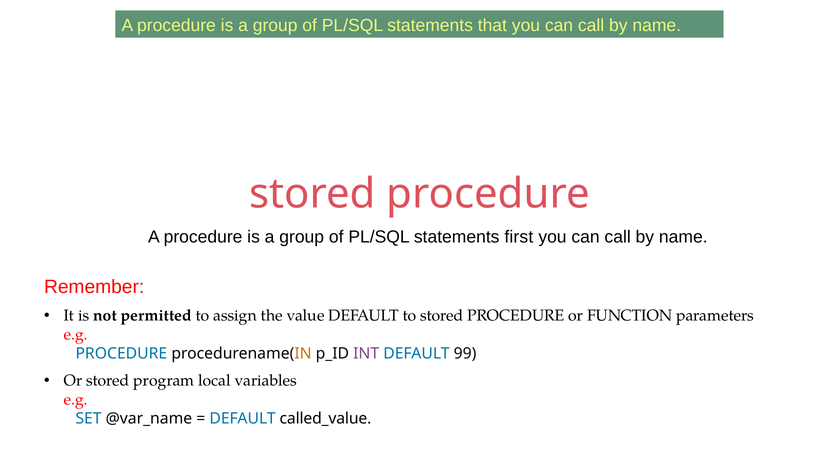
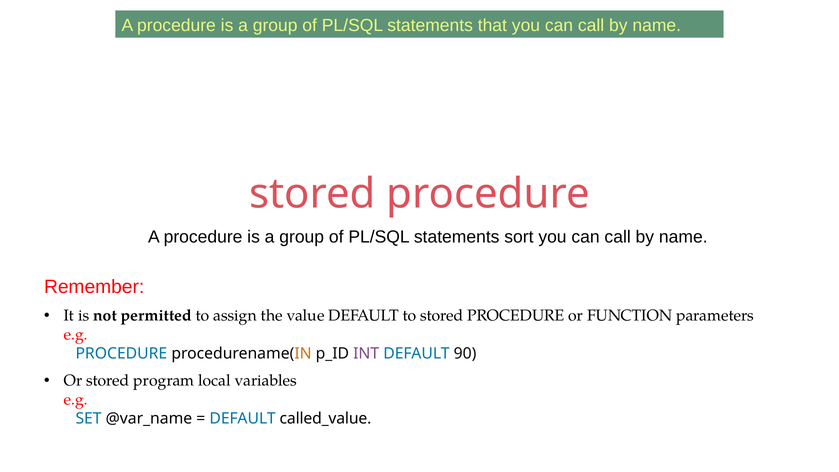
first: first -> sort (519, 237)
99: 99 -> 90 (465, 353)
